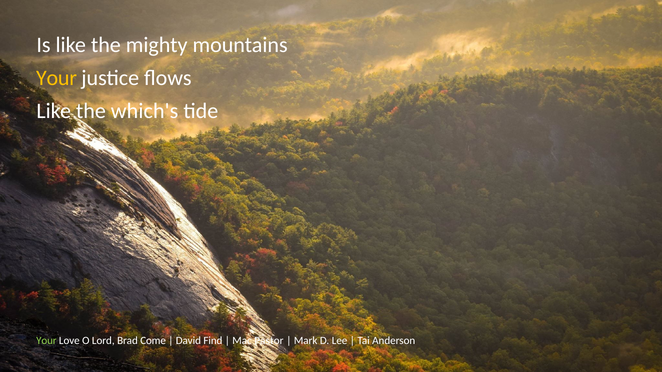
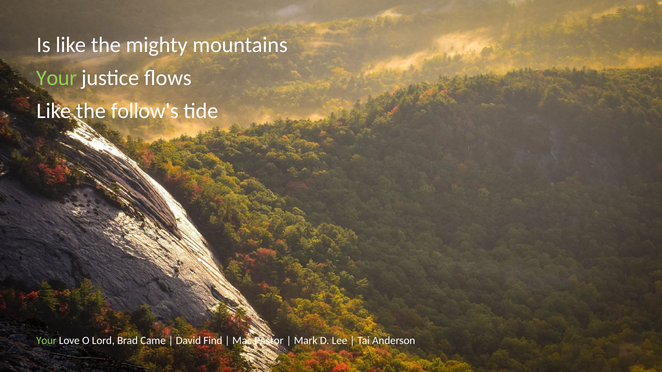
Your colour: yellow -> light green (57, 78)
which's: which's -> follow's (145, 111)
Come: Come -> Came (153, 341)
